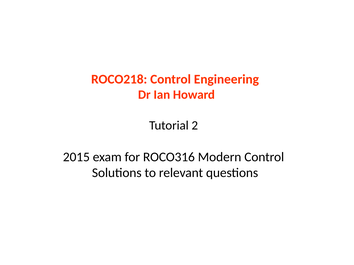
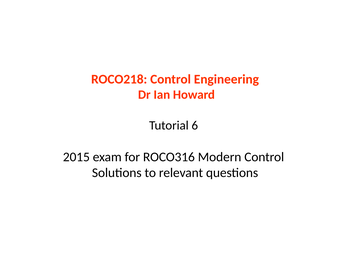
2: 2 -> 6 (195, 126)
